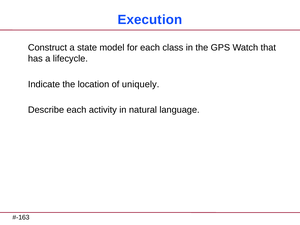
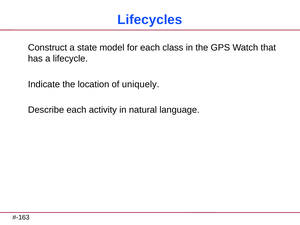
Execution: Execution -> Lifecycles (150, 20)
